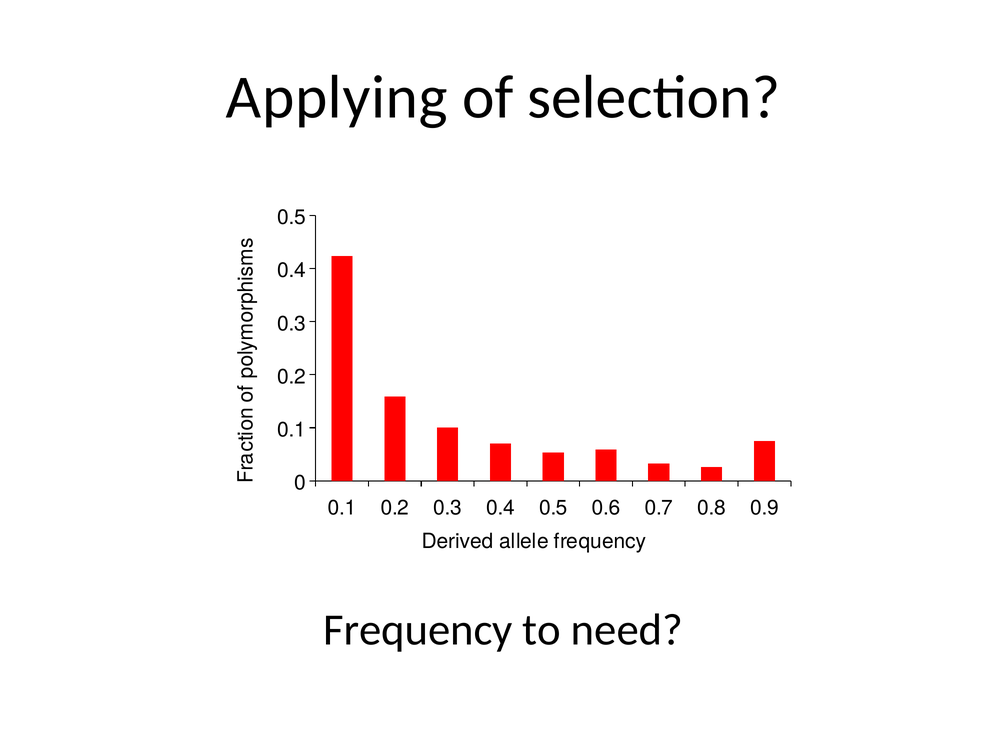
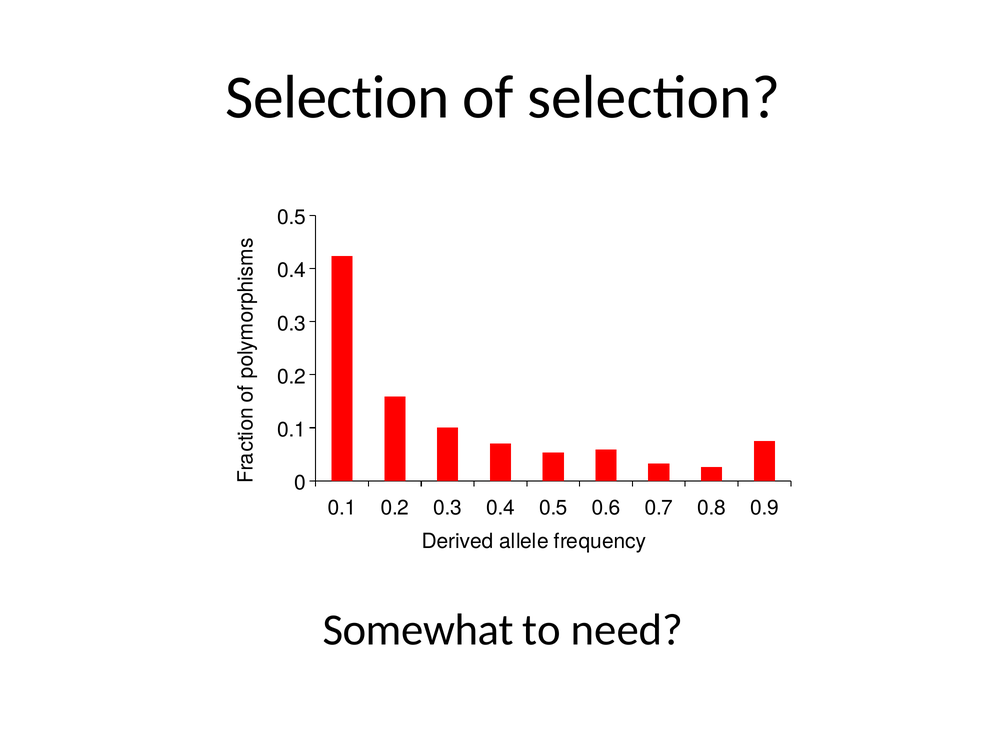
Applying: Applying -> Selection (337, 97)
Frequency: Frequency -> Somewhat (418, 630)
